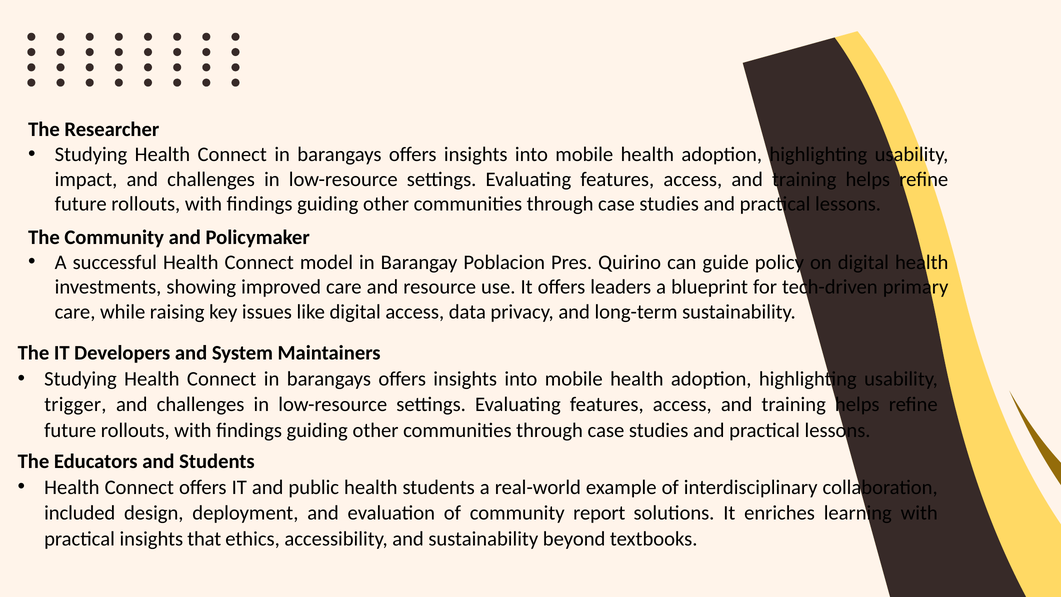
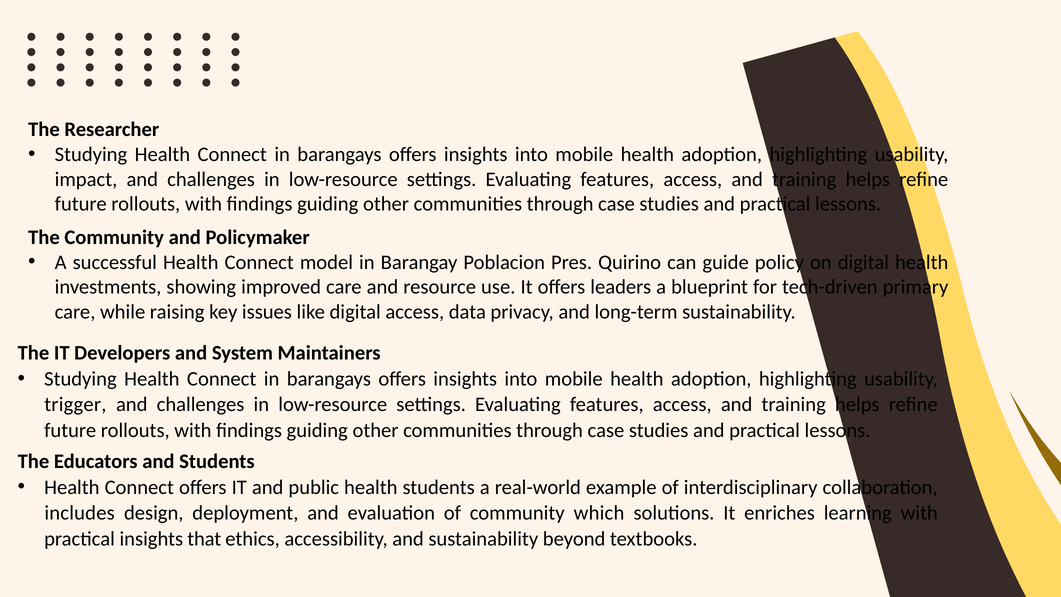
included: included -> includes (80, 513)
report: report -> which (599, 513)
